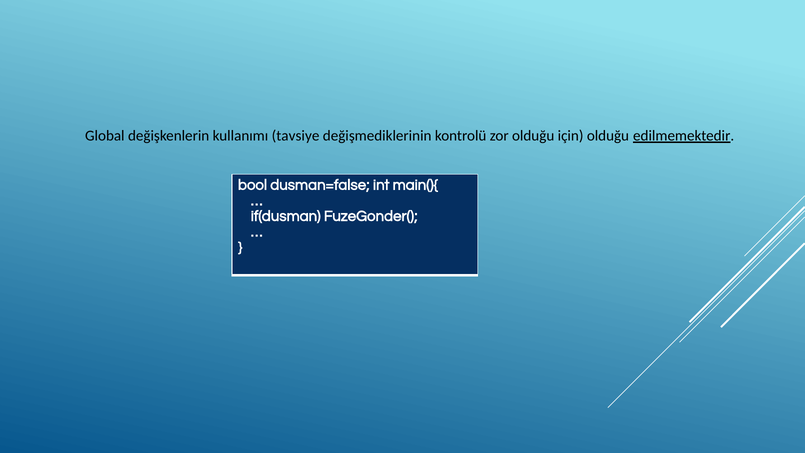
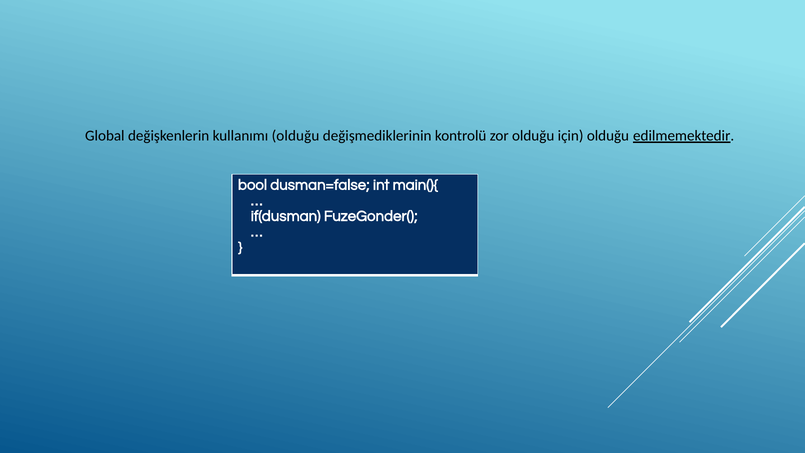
kullanımı tavsiye: tavsiye -> olduğu (295, 136)
